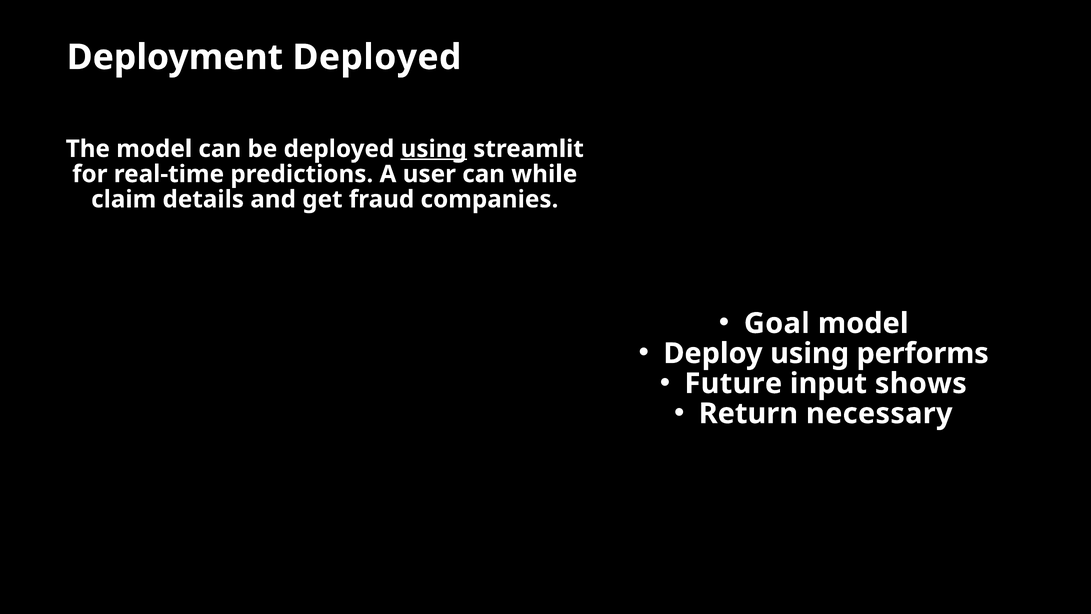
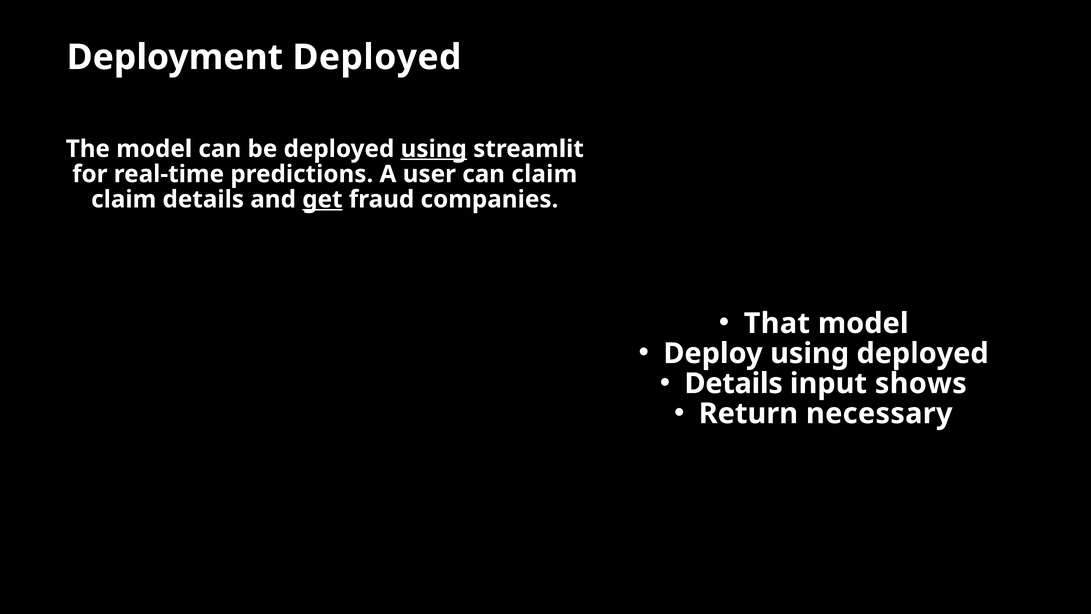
can while: while -> claim (544, 174)
get underline: none -> present (322, 199)
Goal: Goal -> That (777, 323)
using performs: performs -> deployed (923, 353)
Future: Future -> Details (734, 383)
